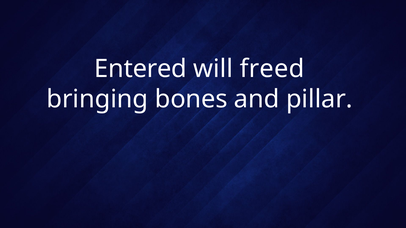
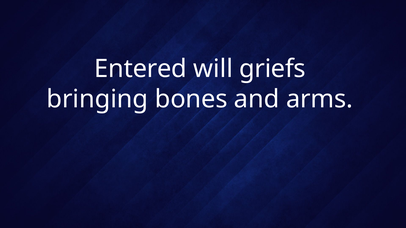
freed: freed -> griefs (272, 69)
pillar: pillar -> arms (319, 99)
